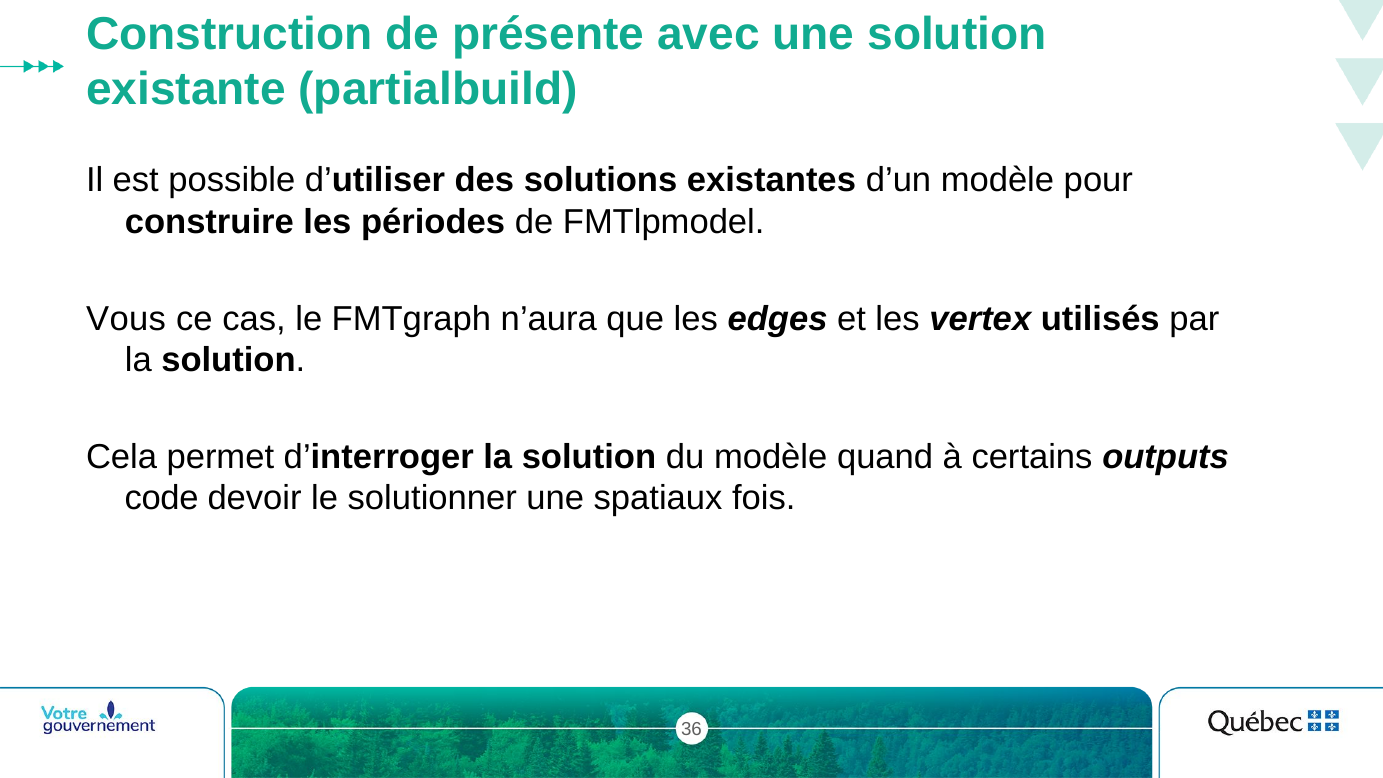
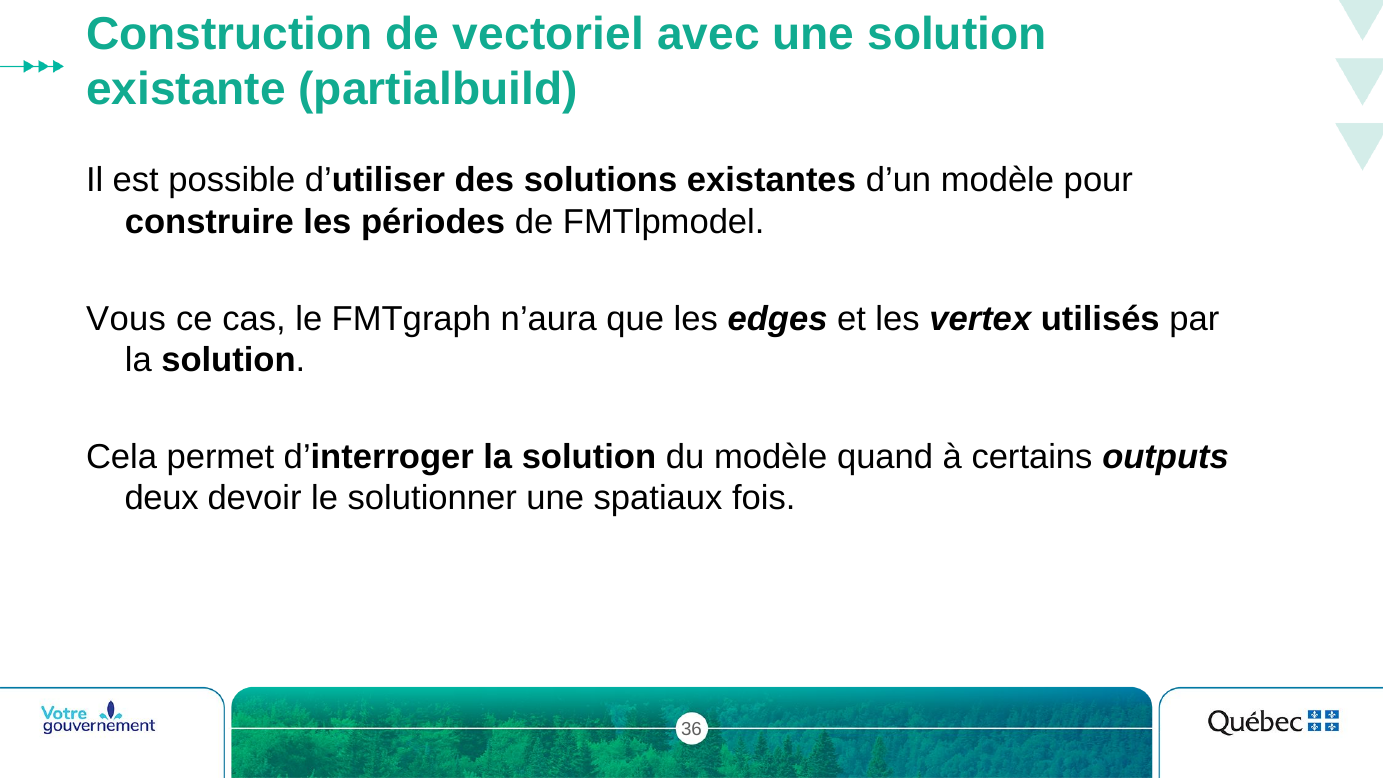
présente: présente -> vectoriel (548, 34)
code: code -> deux (162, 498)
